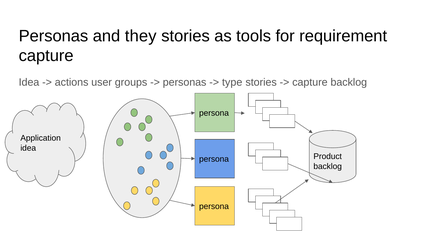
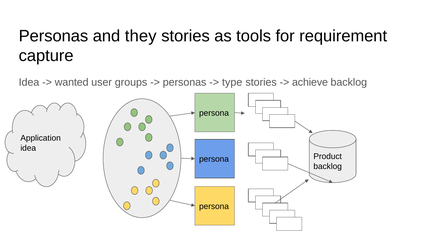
actions: actions -> wanted (72, 82)
capture: capture -> achieve (310, 82)
